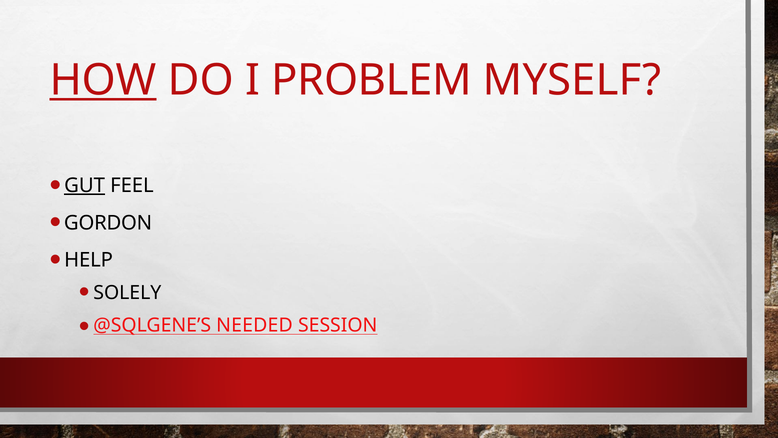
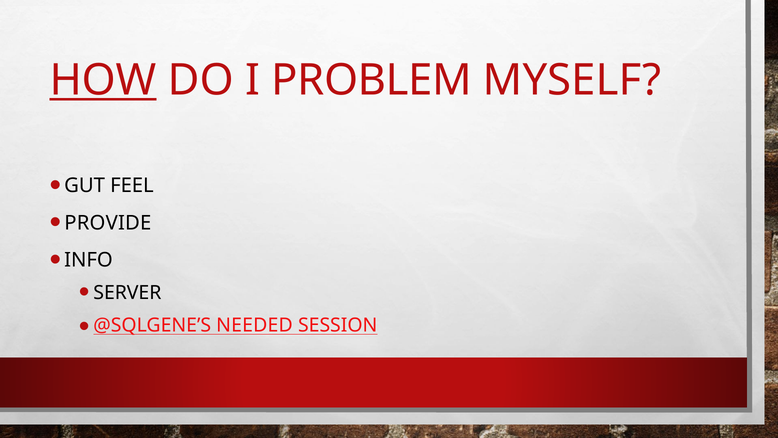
GUT underline: present -> none (85, 185)
GORDON: GORDON -> PROVIDE (108, 223)
HELP: HELP -> INFO (88, 260)
SOLELY: SOLELY -> SERVER (127, 292)
